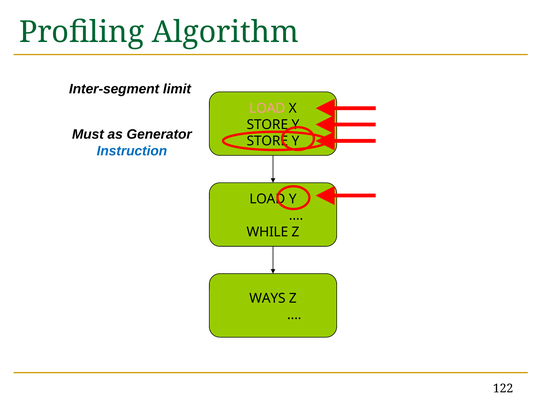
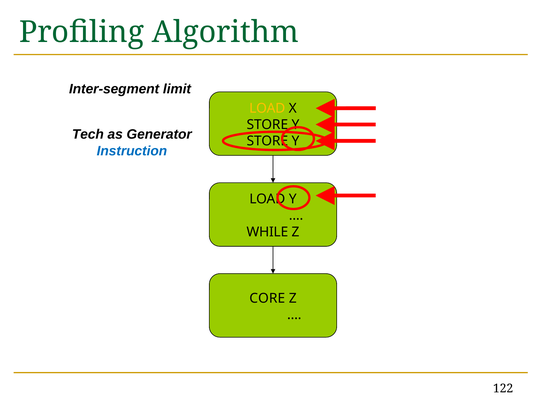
LOAD colour: pink -> yellow (267, 108)
Must: Must -> Tech (88, 135)
WAYS: WAYS -> CORE (267, 299)
